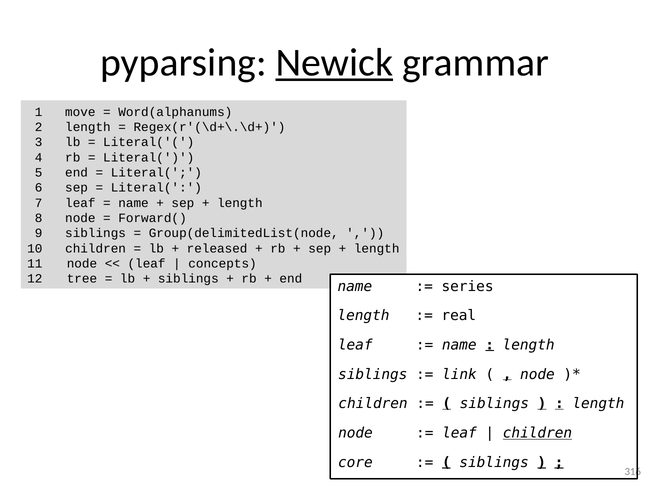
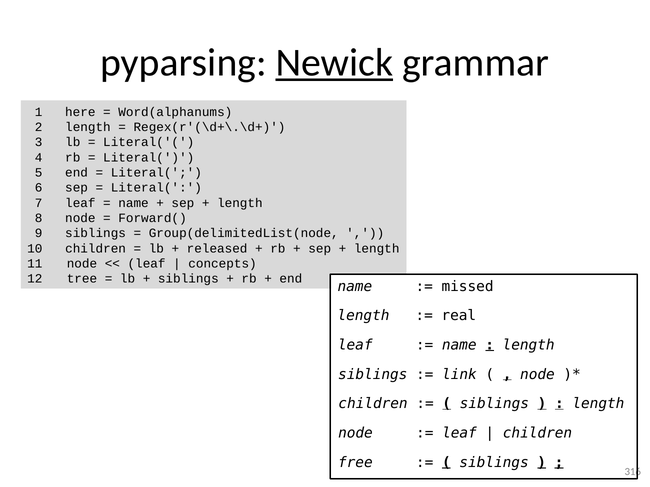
move: move -> here (80, 112)
series: series -> missed (468, 287)
children underline: present -> none (537, 434)
core: core -> free (355, 463)
